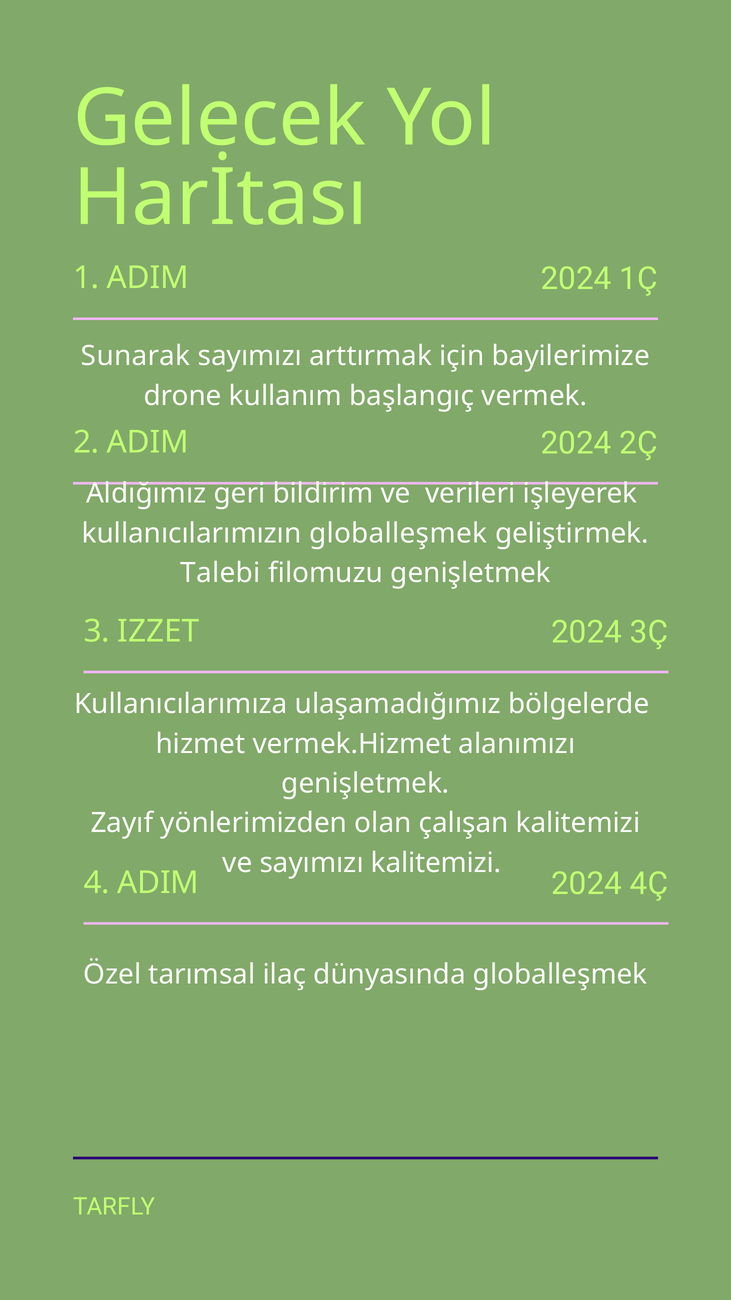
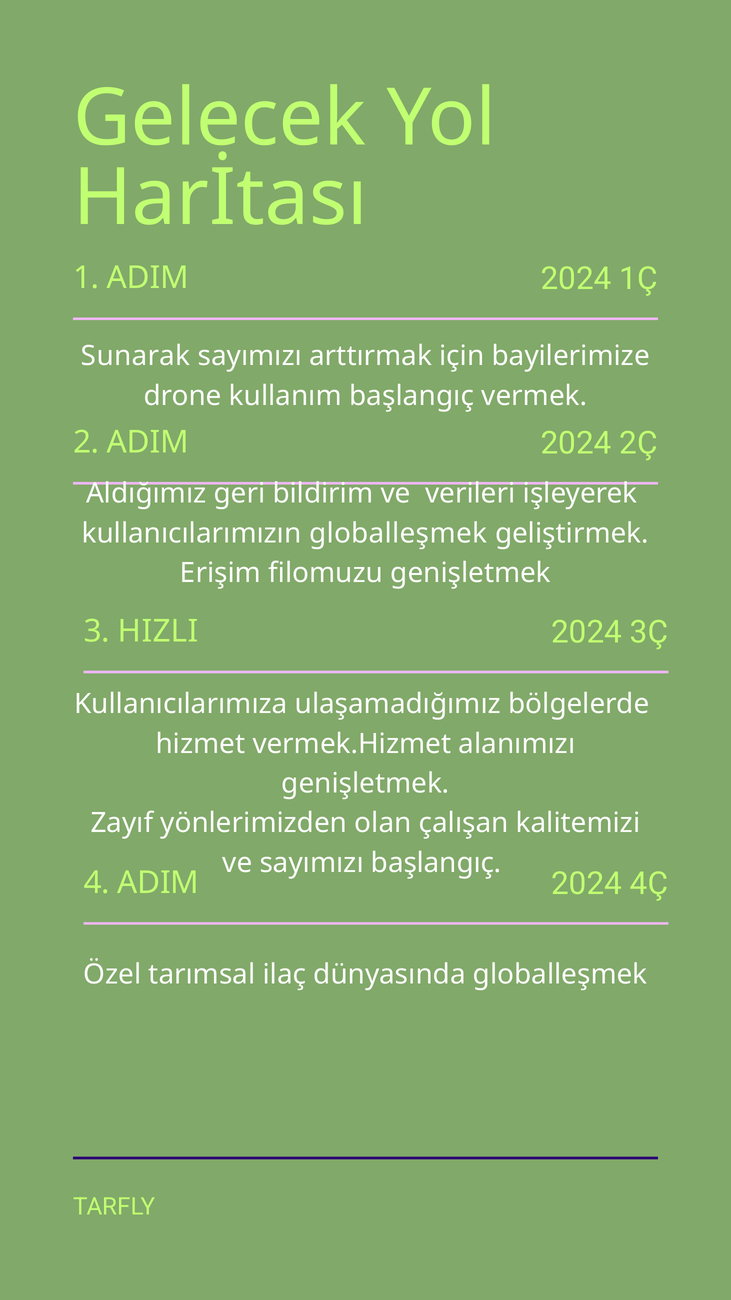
Talebi: Talebi -> Erişim (221, 573)
IZZET: IZZET -> HIZLI (158, 631)
sayımızı kalitemizi: kalitemizi -> başlangıç (436, 863)
